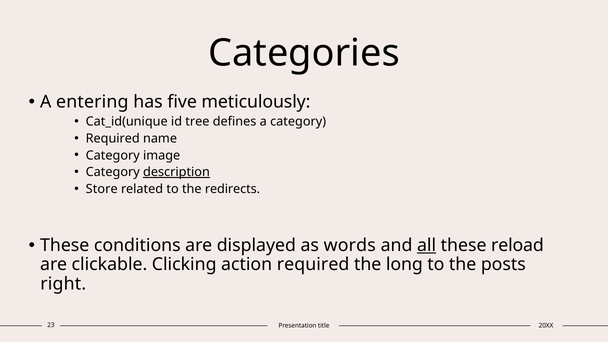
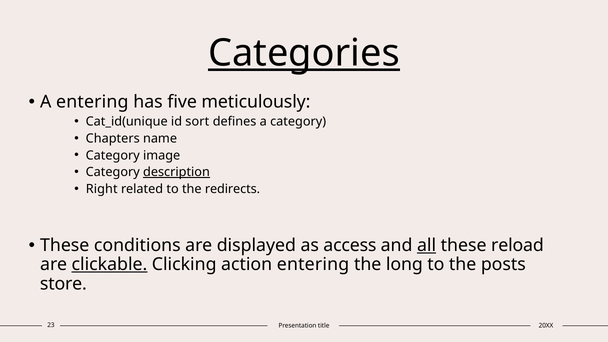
Categories underline: none -> present (304, 53)
tree: tree -> sort (197, 122)
Required: Required -> Chapters (113, 138)
Store: Store -> Right (102, 189)
words: words -> access (350, 245)
clickable underline: none -> present (109, 265)
action required: required -> entering (313, 265)
right: right -> store (63, 284)
